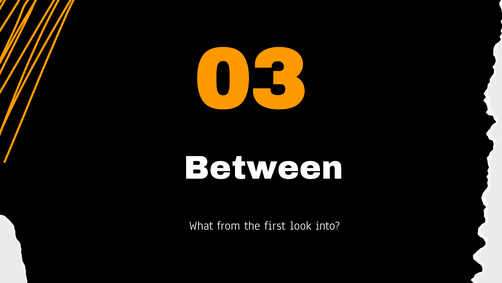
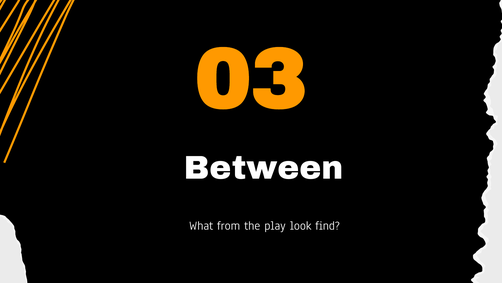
first: first -> play (275, 225)
into: into -> find (328, 225)
